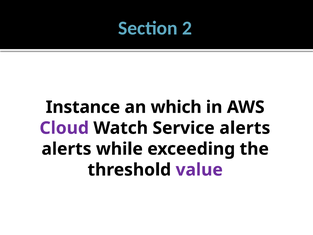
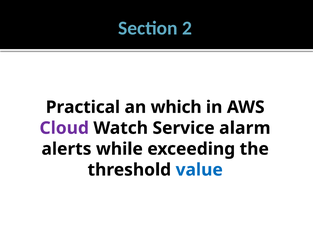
Instance: Instance -> Practical (83, 107)
Service alerts: alerts -> alarm (245, 128)
value colour: purple -> blue (199, 170)
